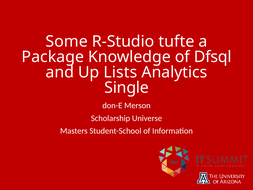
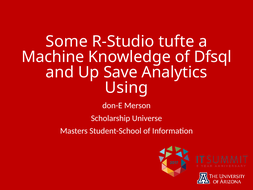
Package: Package -> Machine (53, 57)
Lists: Lists -> Save (120, 72)
Single: Single -> Using (126, 88)
